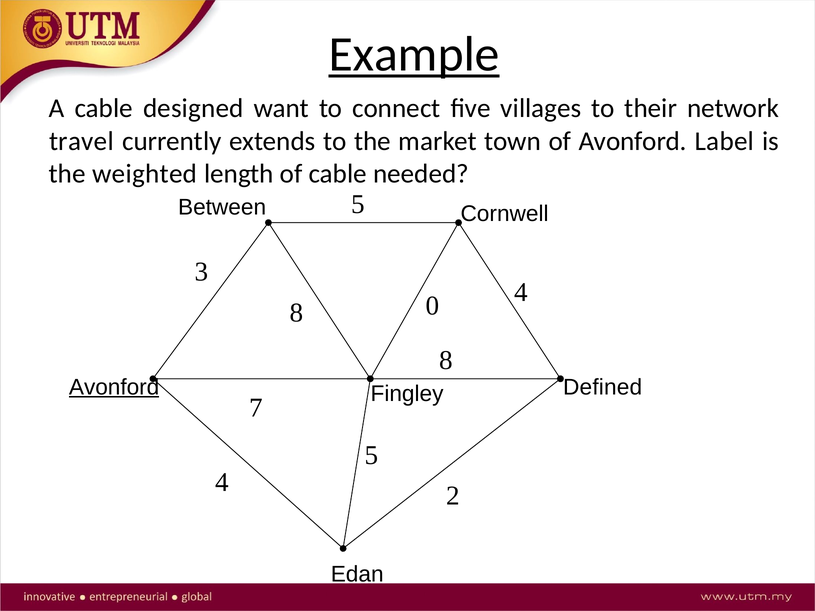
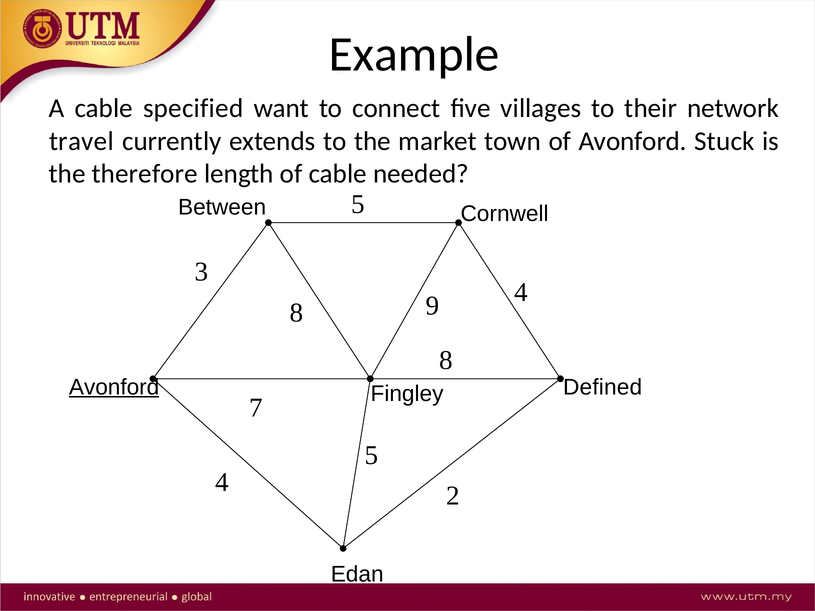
Example underline: present -> none (414, 54)
designed: designed -> specified (193, 109)
Label: Label -> Stuck (724, 141)
weighted: weighted -> therefore (145, 174)
0: 0 -> 9 (433, 306)
